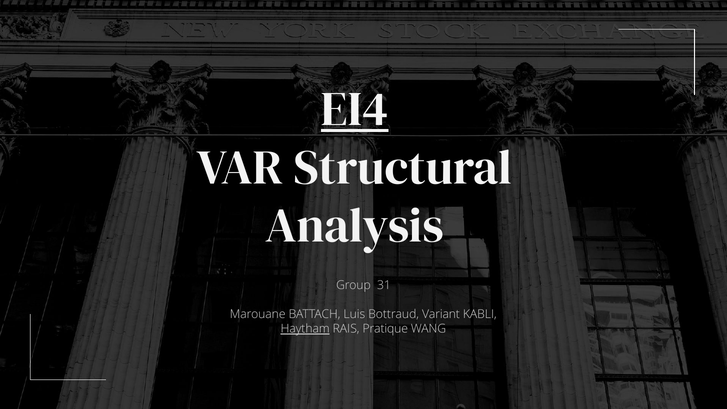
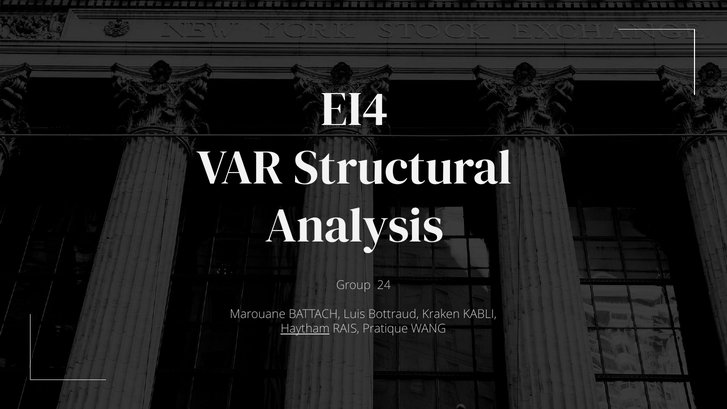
EI4 underline: present -> none (355, 109)
31: 31 -> 24 (384, 285)
Variant: Variant -> Kraken (441, 314)
